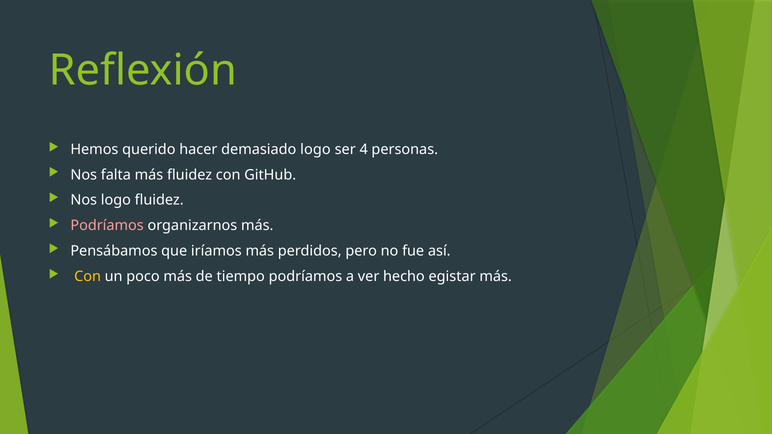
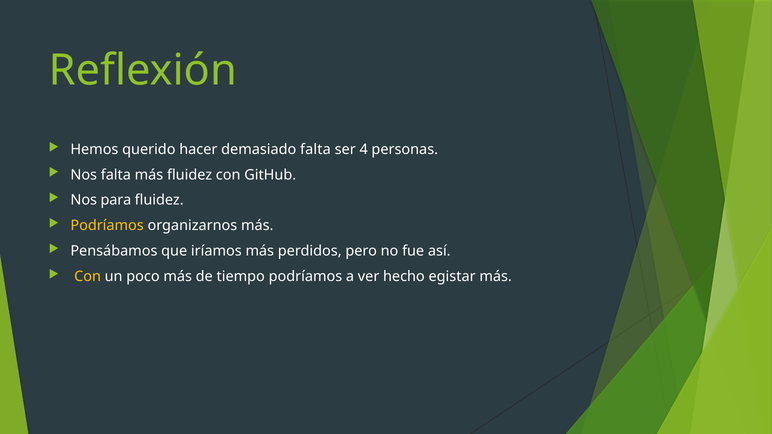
demasiado logo: logo -> falta (315, 149)
Nos logo: logo -> para (116, 200)
Podríamos colour: pink -> yellow (107, 226)
